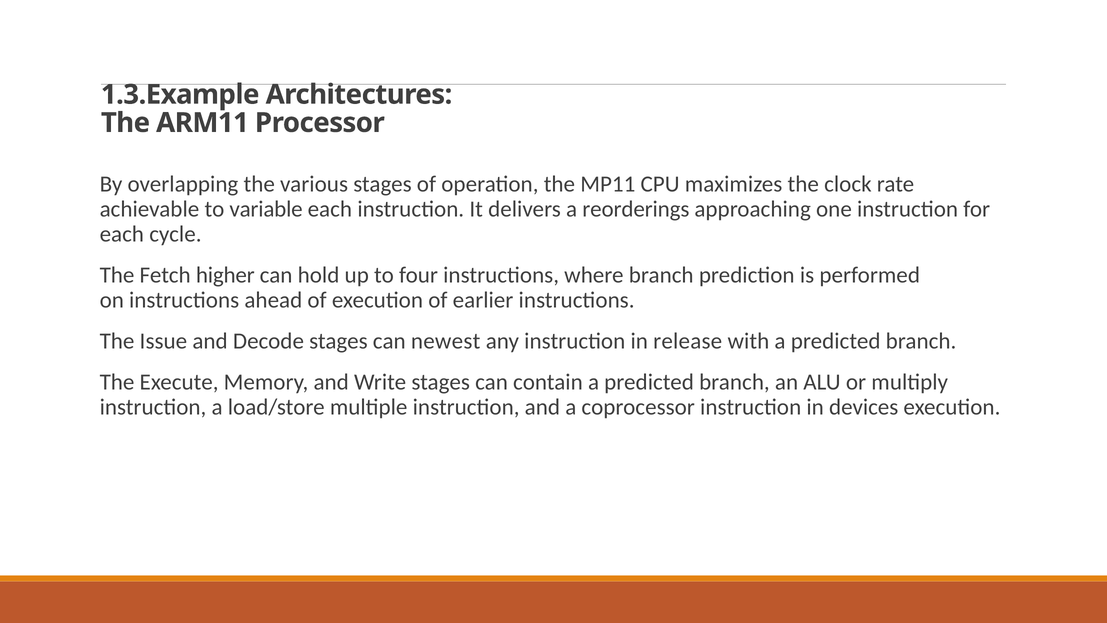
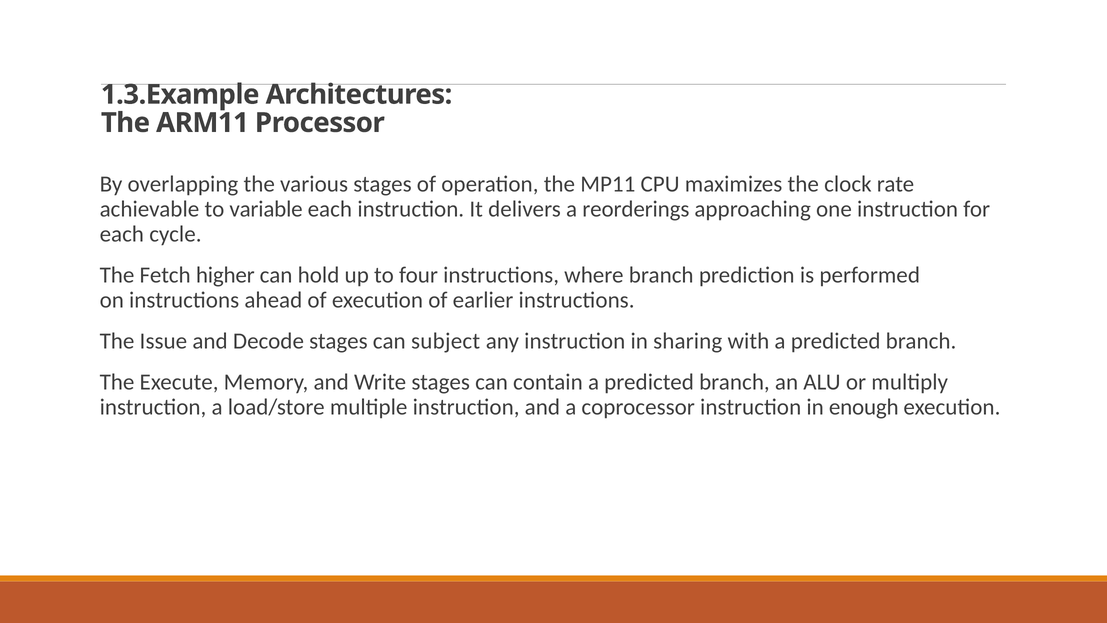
newest: newest -> subject (446, 341)
release: release -> sharing (688, 341)
devices: devices -> enough (864, 407)
